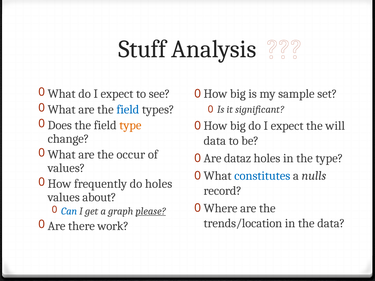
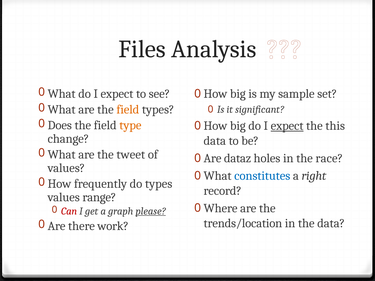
Stuff: Stuff -> Files (142, 49)
field colour: blue -> orange (128, 110)
expect underline: none -> present (287, 126)
will: will -> this (335, 126)
occur: occur -> tweet (131, 155)
the type: type -> race (329, 158)
nulls: nulls -> right (314, 176)
do holes: holes -> types (159, 184)
about: about -> range (99, 197)
Can colour: blue -> red (69, 211)
